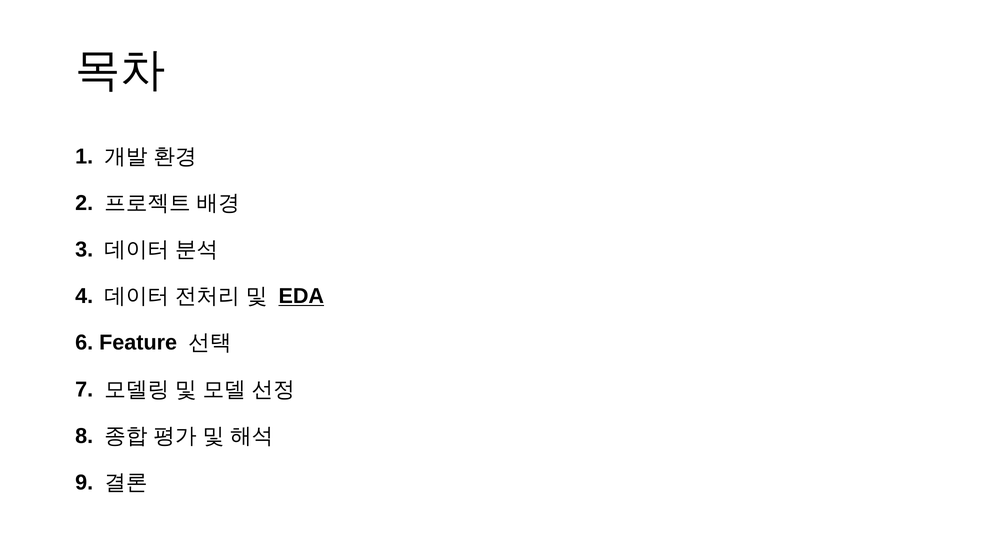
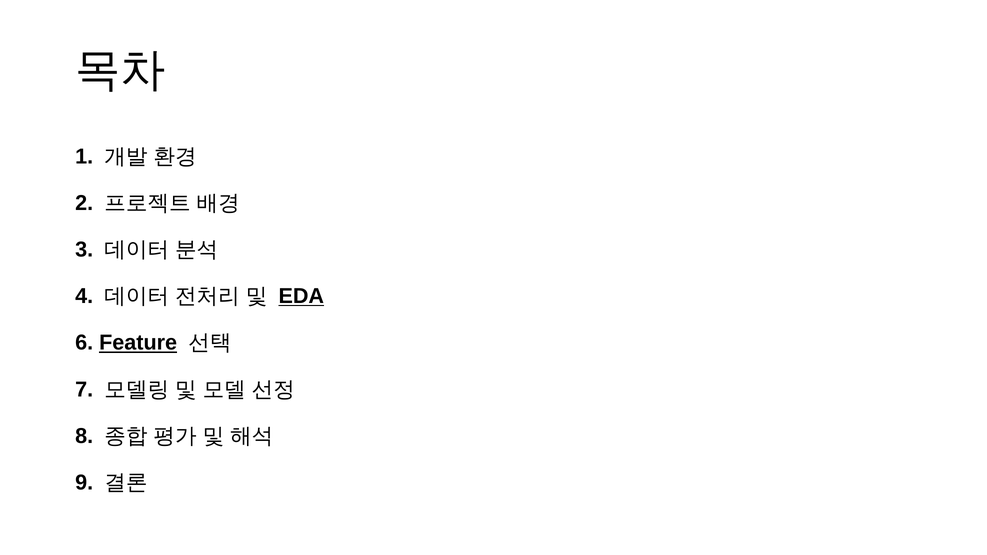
Feature underline: none -> present (138, 343)
